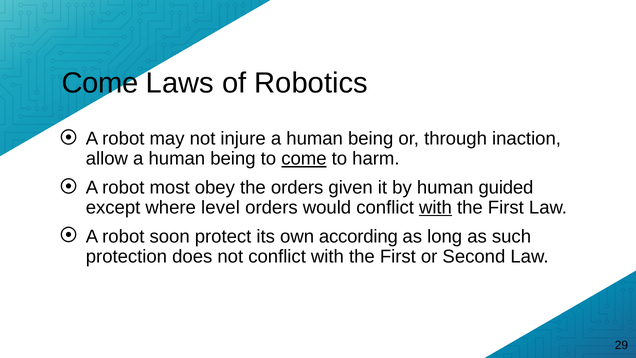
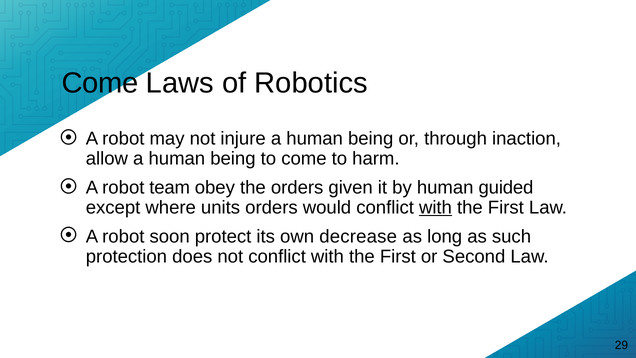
come underline: present -> none (304, 159)
most: most -> team (170, 187)
level: level -> units (221, 208)
according: according -> decrease (358, 236)
